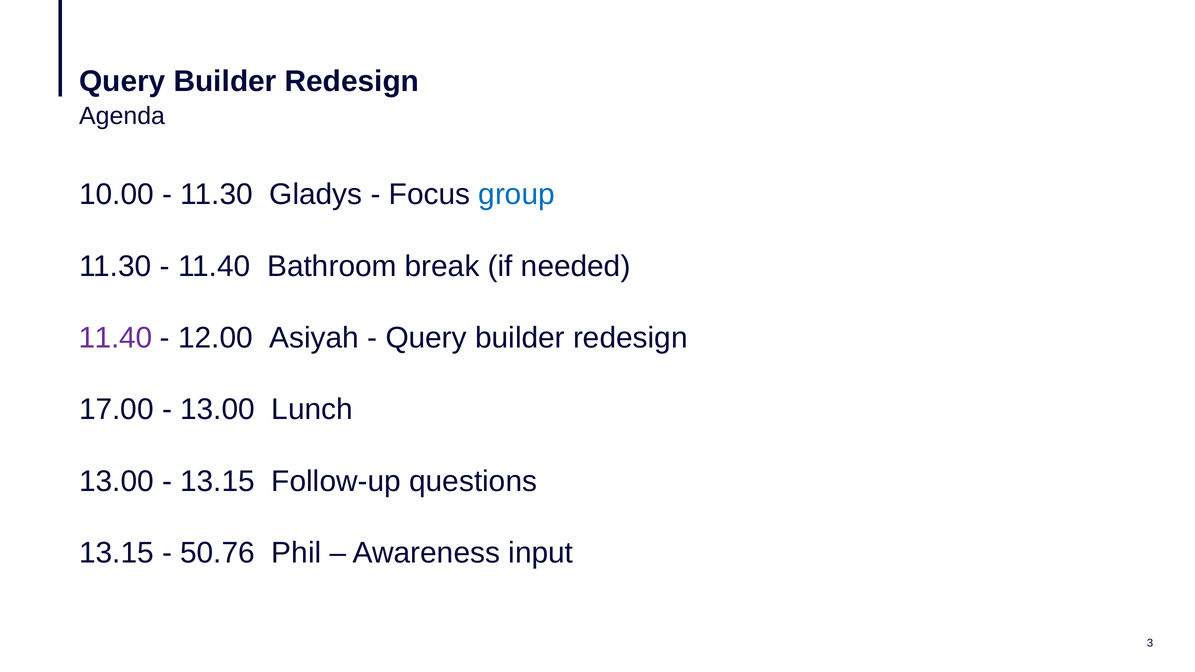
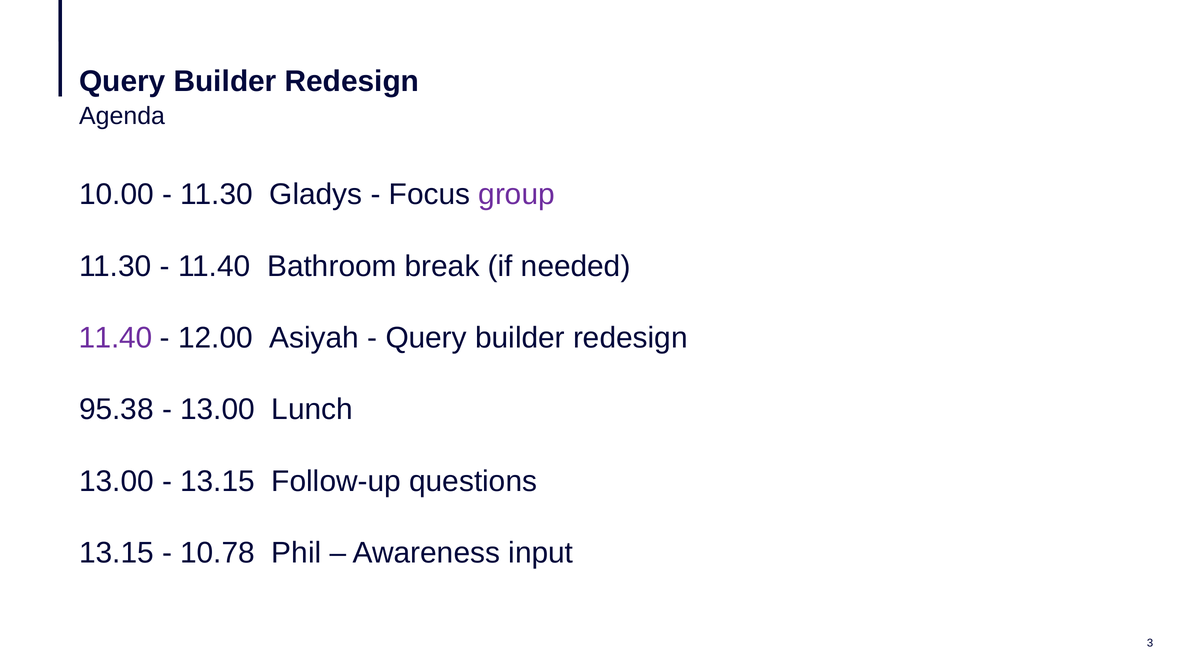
group colour: blue -> purple (517, 195)
17.00: 17.00 -> 95.38 (116, 410)
50.76: 50.76 -> 10.78 (218, 553)
